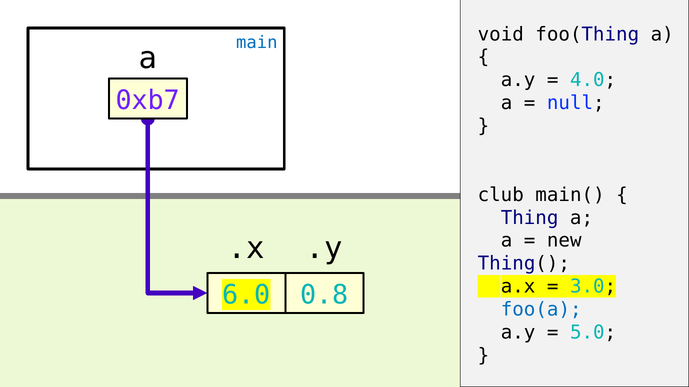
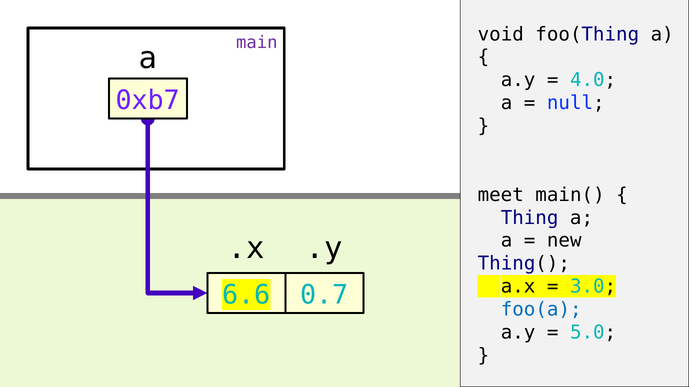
main colour: blue -> purple (257, 43)
club: club -> meet (501, 195)
6.0: 6.0 -> 6.6 (246, 295)
0.8: 0.8 -> 0.7 (324, 295)
